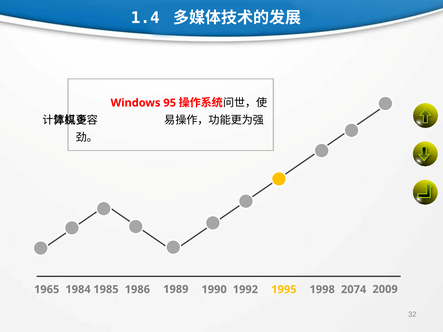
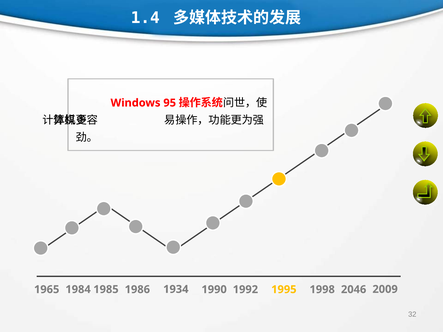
1989: 1989 -> 1934 (176, 289)
2074: 2074 -> 2046 (354, 290)
